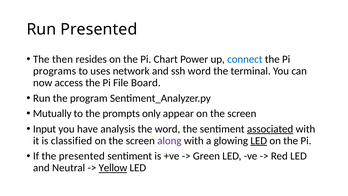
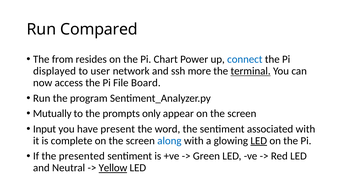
Run Presented: Presented -> Compared (99, 29)
then: then -> from (63, 59)
programs: programs -> displayed (55, 71)
uses: uses -> user (100, 71)
ssh word: word -> more (199, 71)
terminal underline: none -> present (251, 71)
analysis: analysis -> present (118, 129)
associated underline: present -> none (270, 129)
classified: classified -> complete (72, 141)
along colour: purple -> blue (169, 141)
